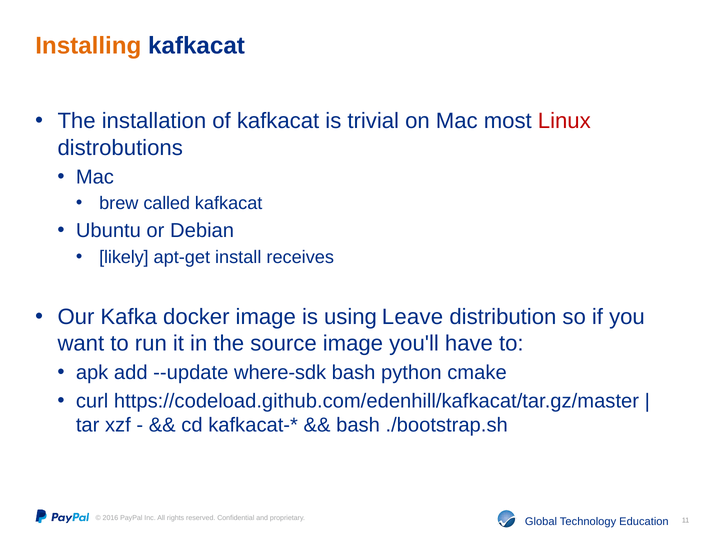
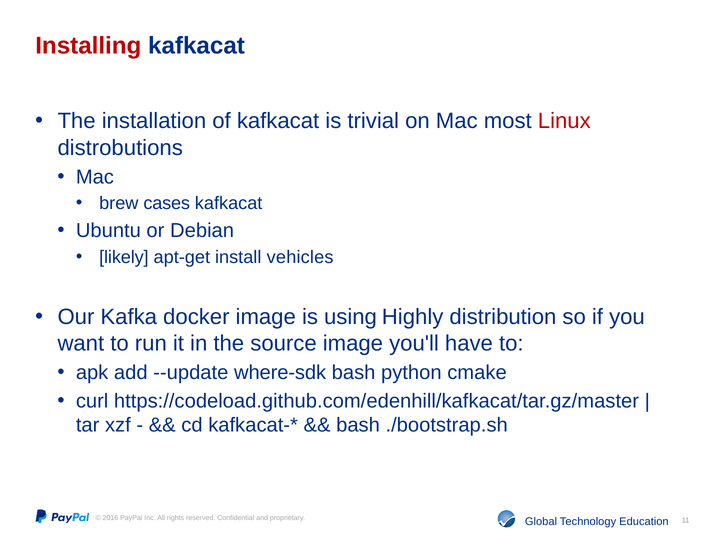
Installing colour: orange -> red (88, 46)
called: called -> cases (167, 204)
receives: receives -> vehicles (300, 257)
Leave: Leave -> Highly (413, 317)
